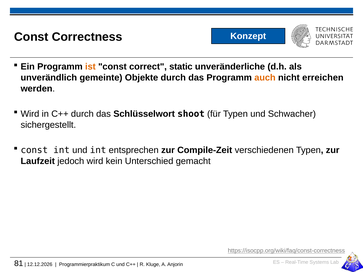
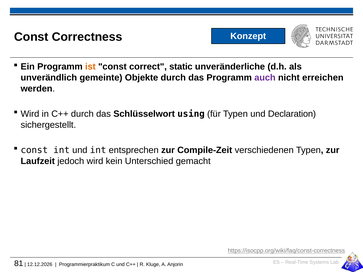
auch colour: orange -> purple (265, 78)
shoot: shoot -> using (191, 114)
Schwacher: Schwacher -> Declaration (292, 114)
